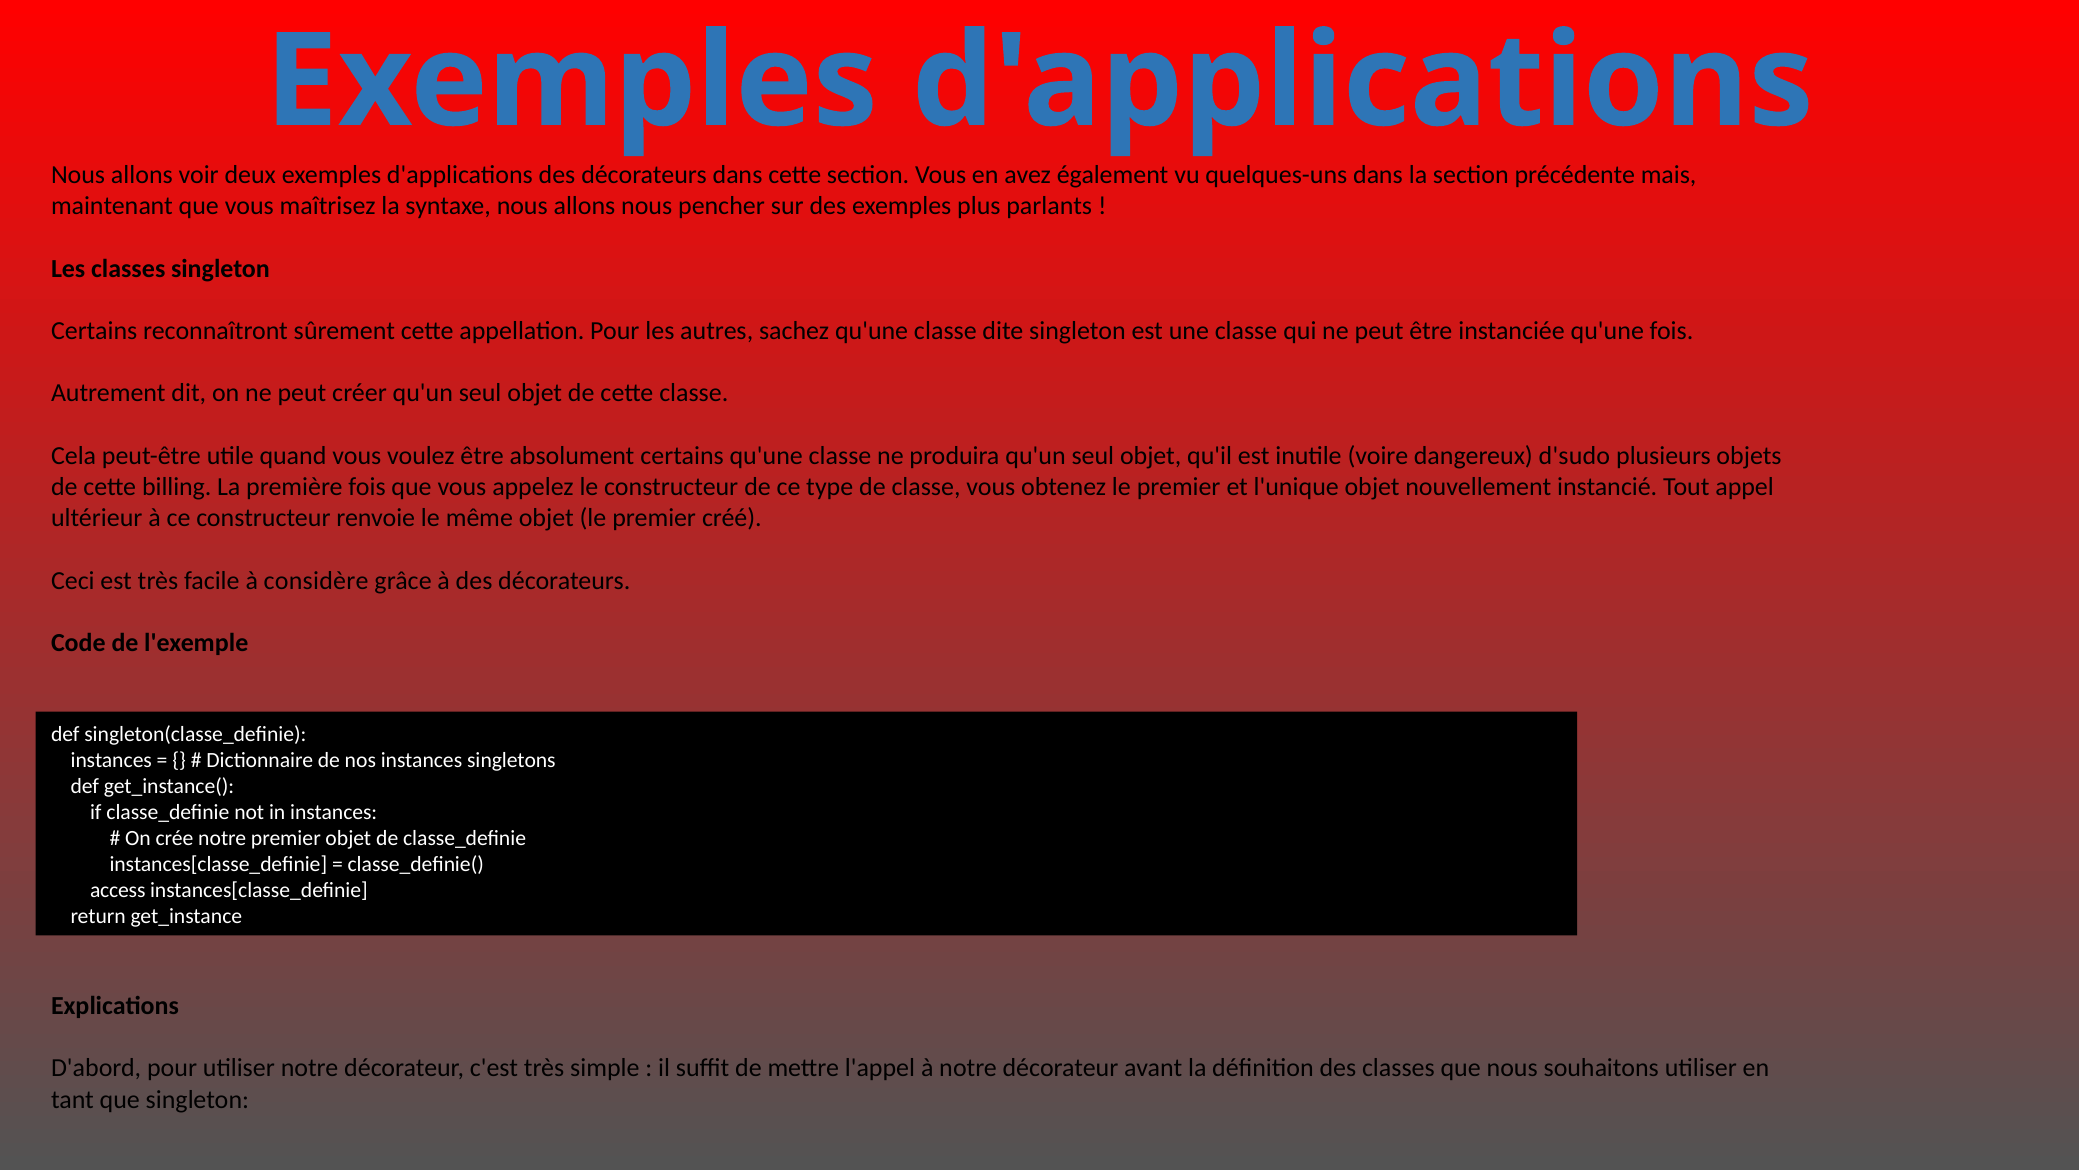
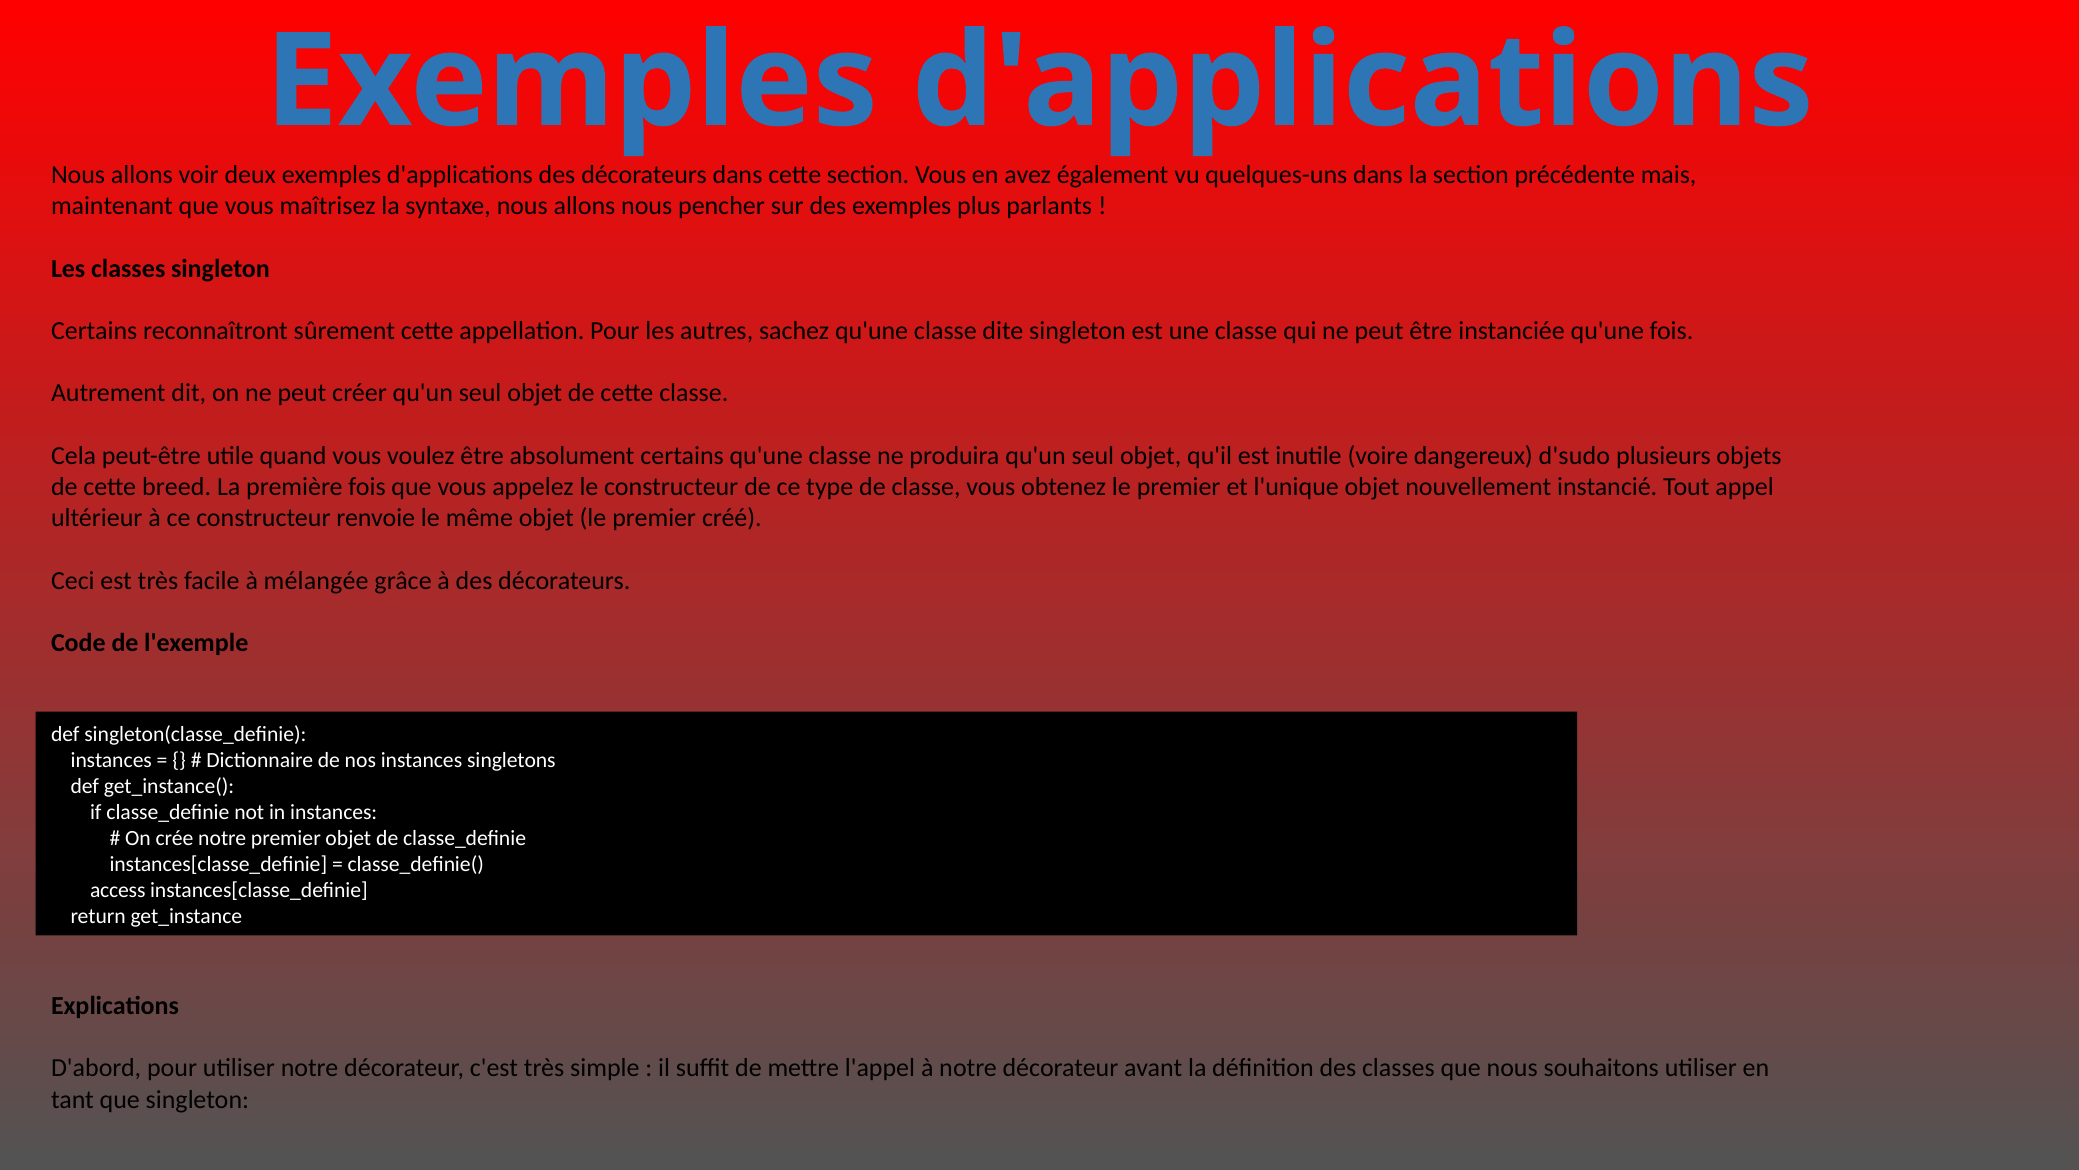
billing: billing -> breed (177, 487)
considère: considère -> mélangée (316, 580)
